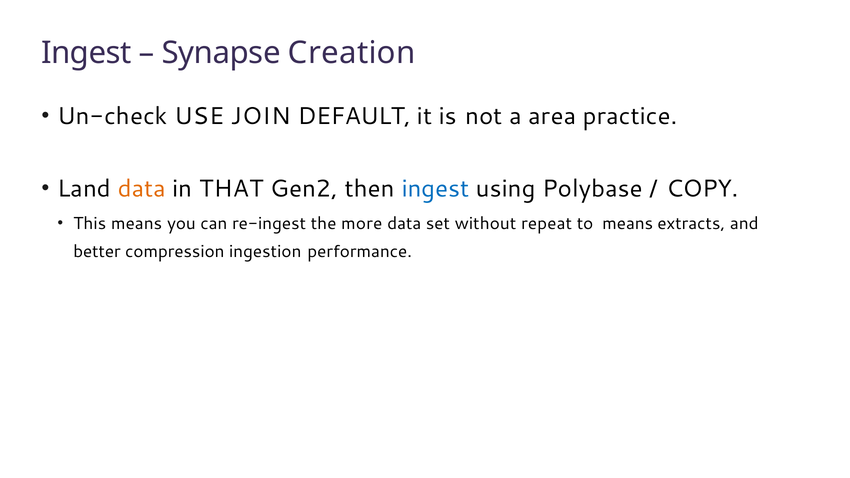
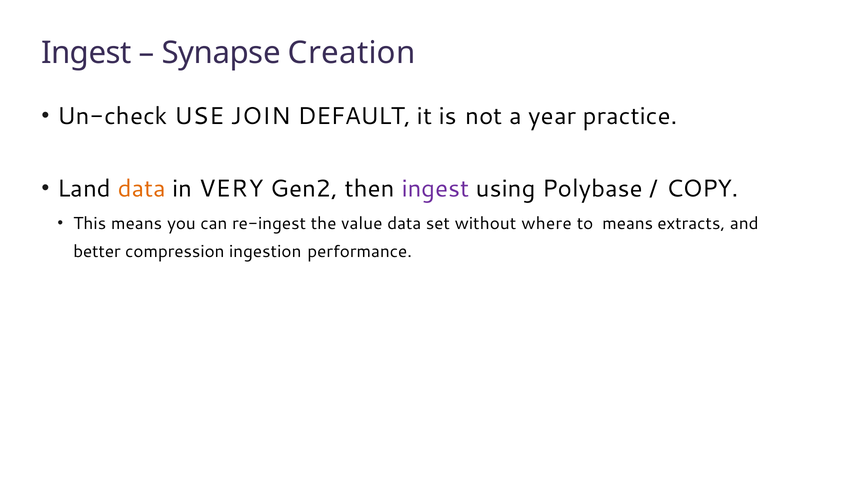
area: area -> year (552, 116)
THAT: THAT -> VERY (231, 189)
ingest colour: blue -> purple (435, 189)
more: more -> value (362, 224)
repeat: repeat -> where (546, 224)
